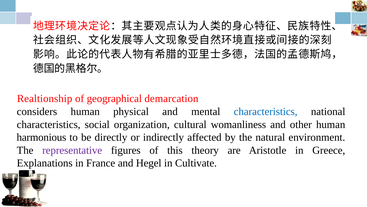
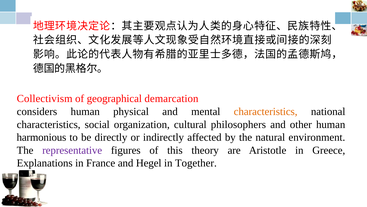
Realtionship: Realtionship -> Collectivism (45, 98)
characteristics colour: blue -> orange (266, 111)
womanliness: womanliness -> philosophers (238, 124)
Cultivate: Cultivate -> Together (196, 163)
